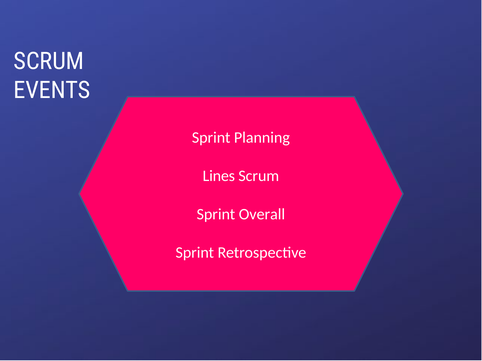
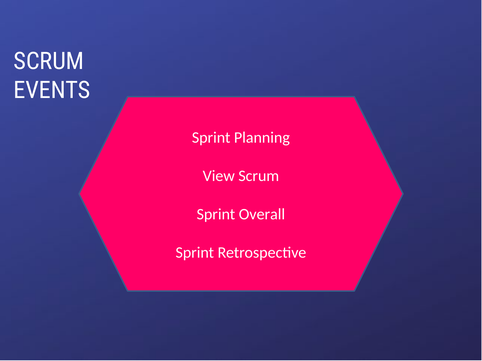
Lines: Lines -> View (219, 176)
